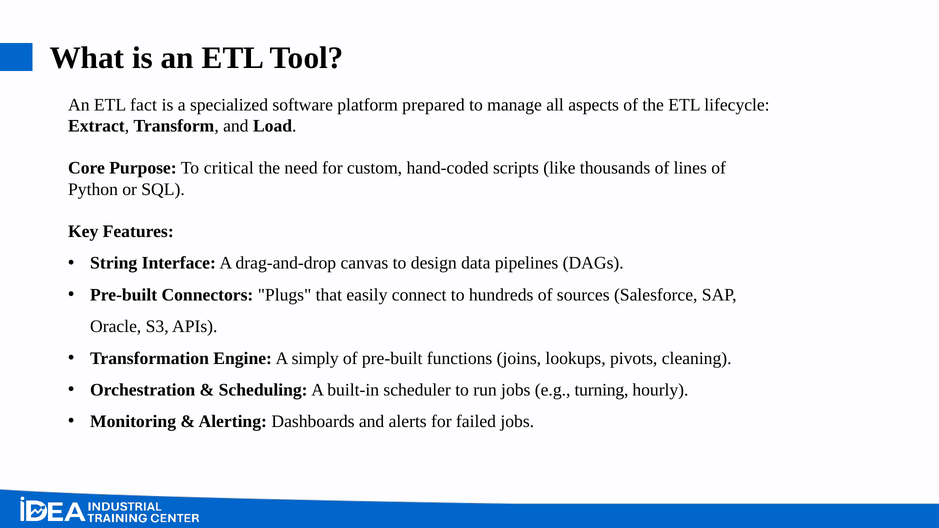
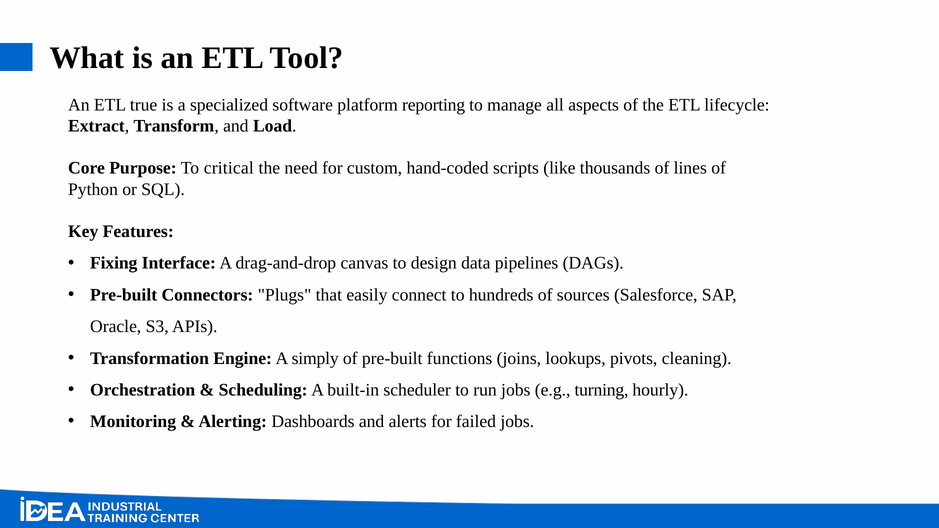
fact: fact -> true (144, 105)
prepared: prepared -> reporting (434, 105)
String: String -> Fixing (114, 263)
